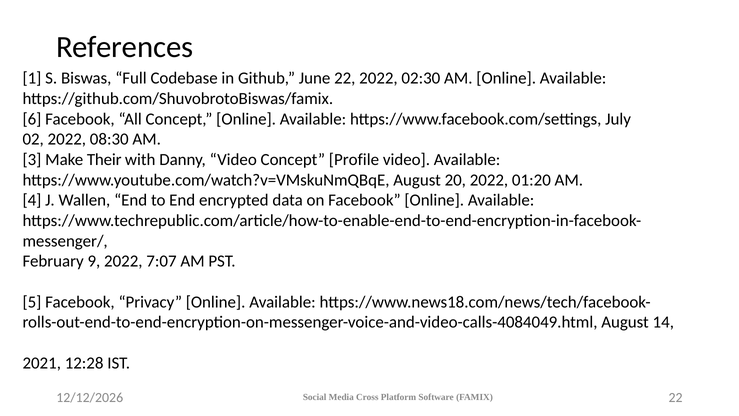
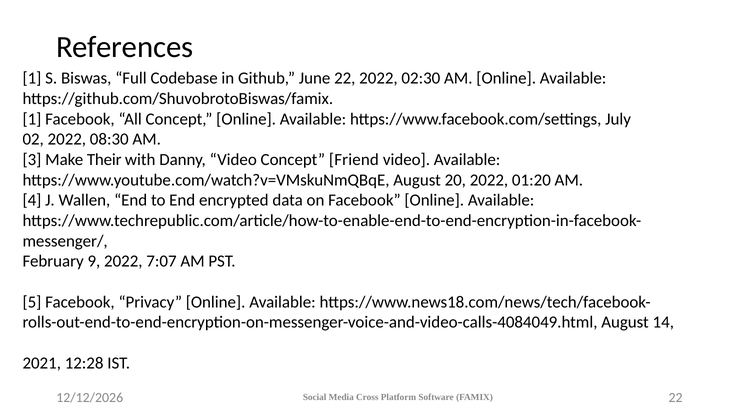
6: 6 -> 1 (32, 119)
Profile: Profile -> Friend (354, 159)
